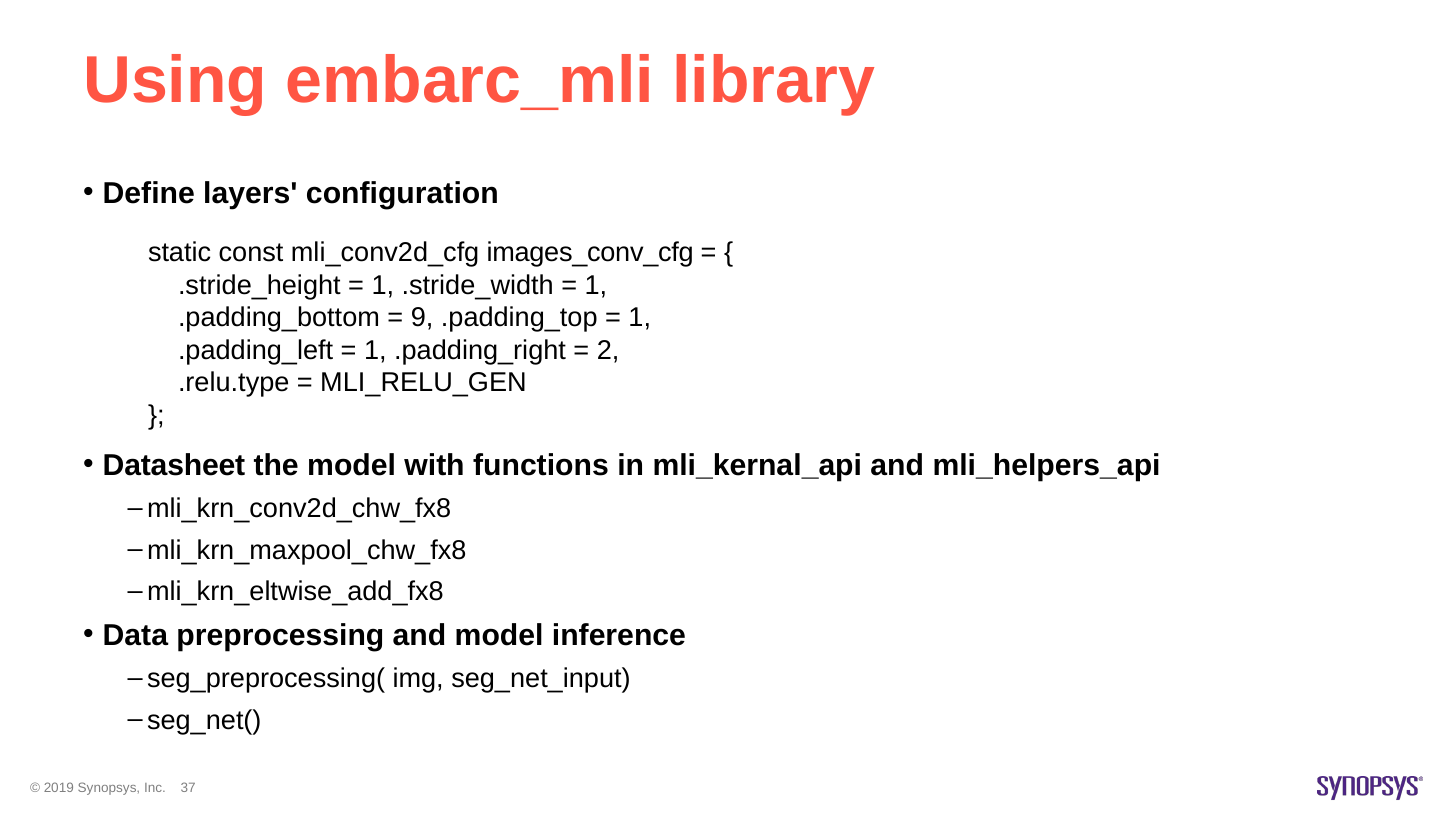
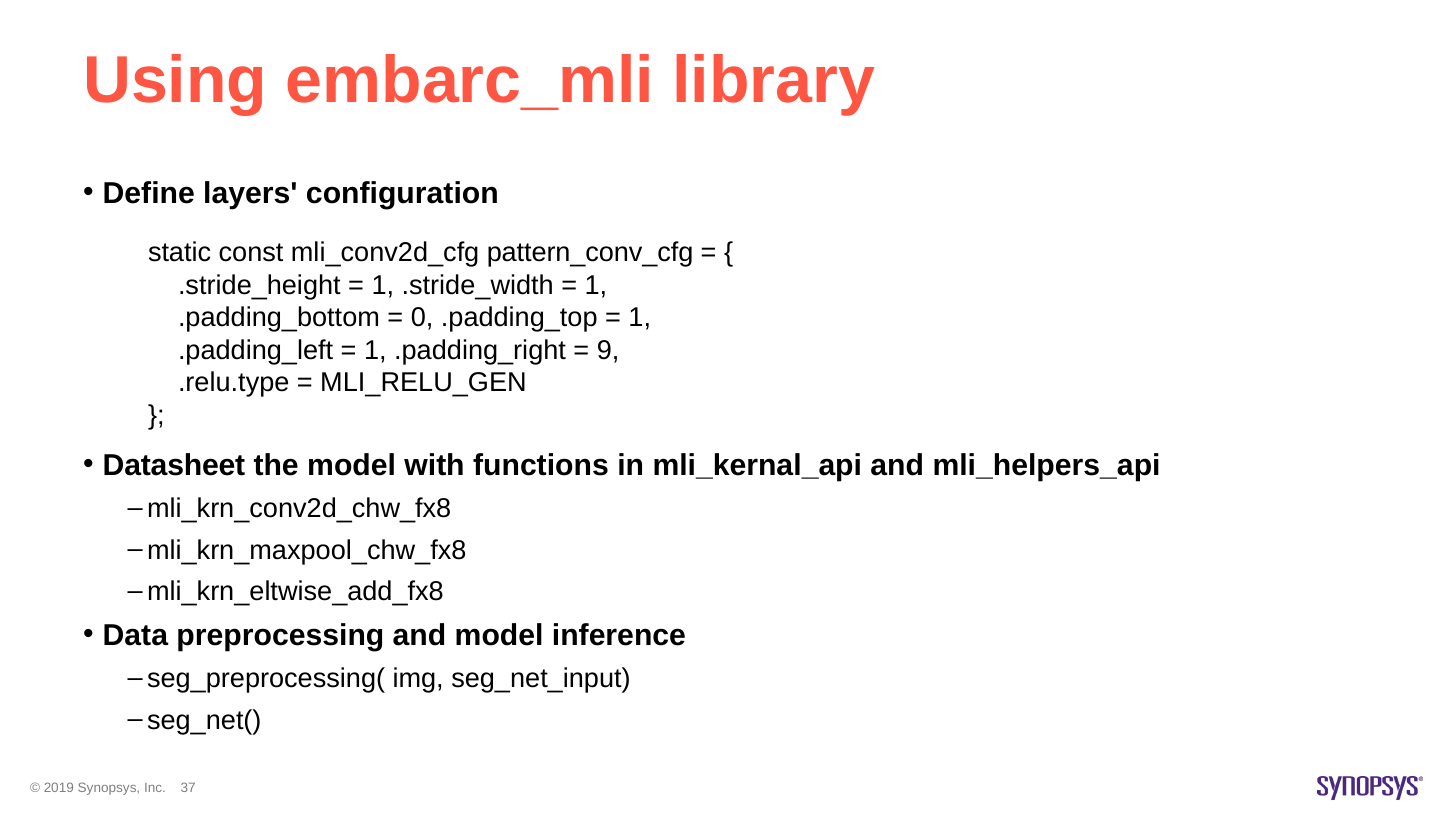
images_conv_cfg: images_conv_cfg -> pattern_conv_cfg (590, 253)
9: 9 -> 0 (422, 318)
2: 2 -> 9 (608, 350)
